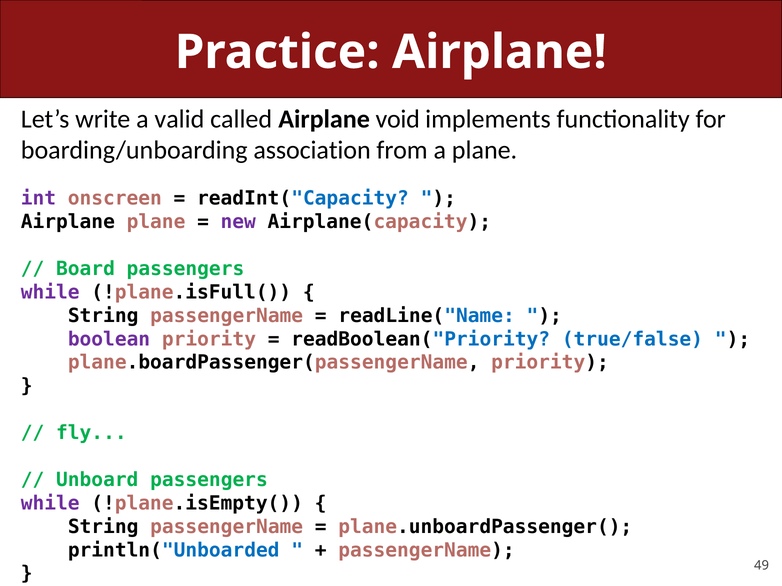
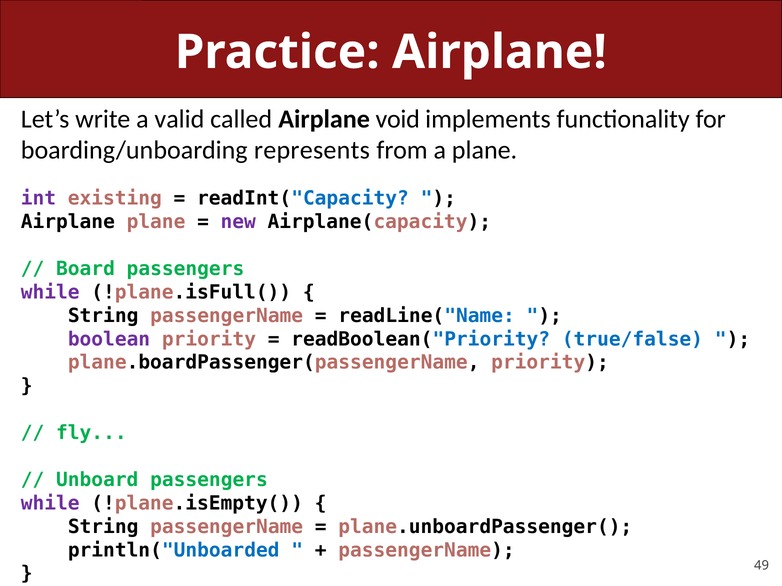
association: association -> represents (312, 150)
onscreen: onscreen -> existing (115, 199)
